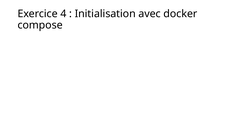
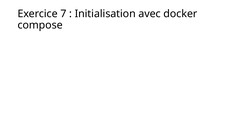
4: 4 -> 7 (63, 14)
